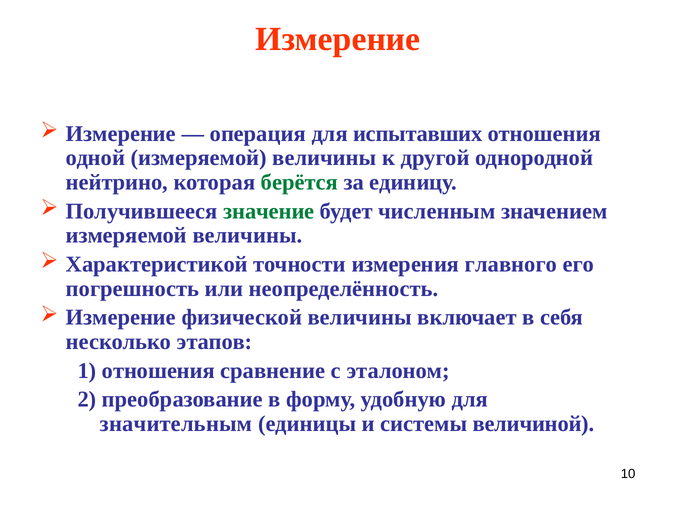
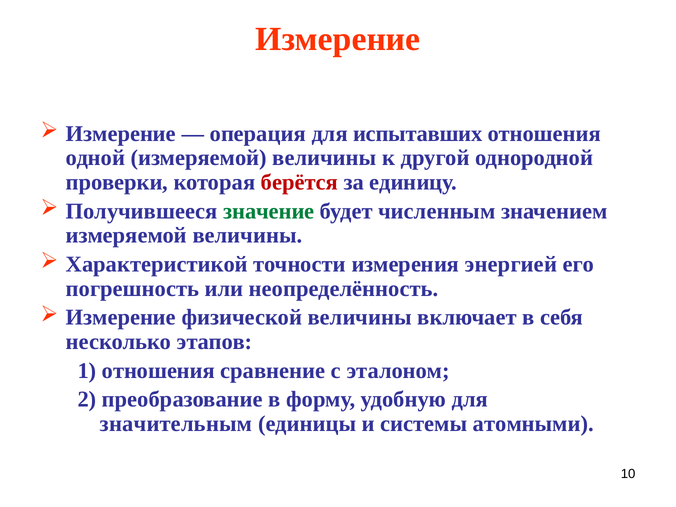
нейтрино: нейтрино -> проверки (117, 182)
берётся colour: green -> red (299, 182)
главного: главного -> энергией (511, 264)
величиной: величиной -> атомными (533, 424)
